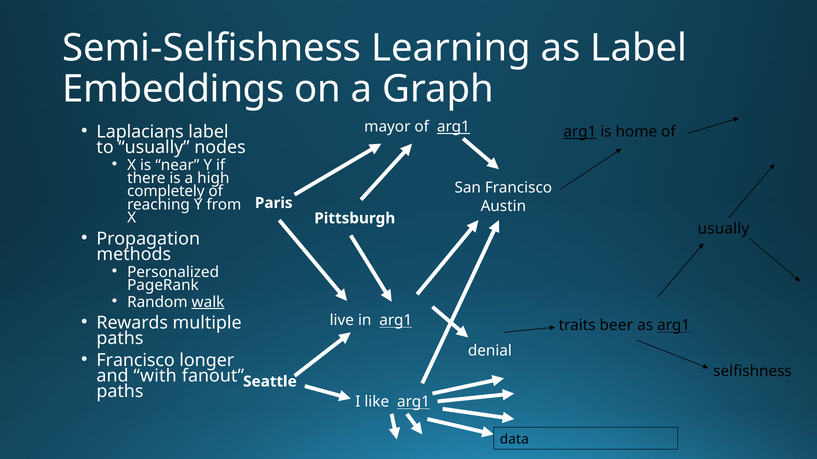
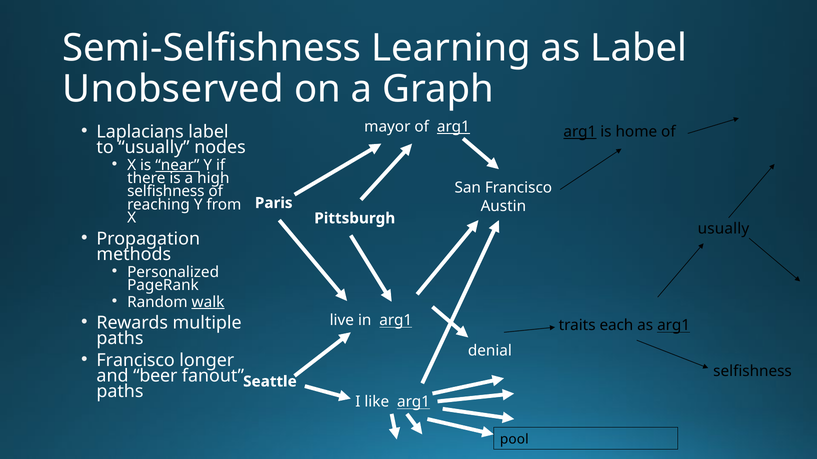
Embeddings: Embeddings -> Unobserved (173, 89)
near underline: none -> present (177, 165)
completely: completely -> selfishness (166, 192)
beer: beer -> each (616, 326)
with: with -> beer (155, 376)
data: data -> pool (514, 440)
